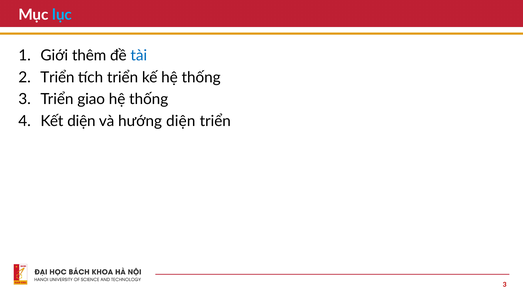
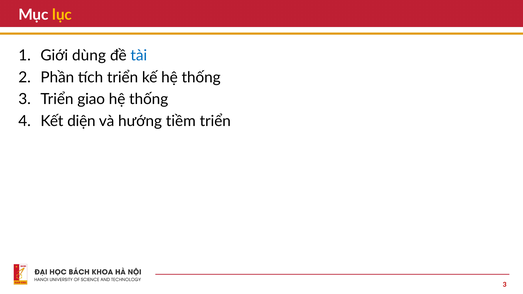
lục colour: light blue -> yellow (62, 15)
thêm: thêm -> dùng (89, 56)
Triển: Triển -> Phần (57, 77)
hướng diện: diện -> tiềm (181, 121)
